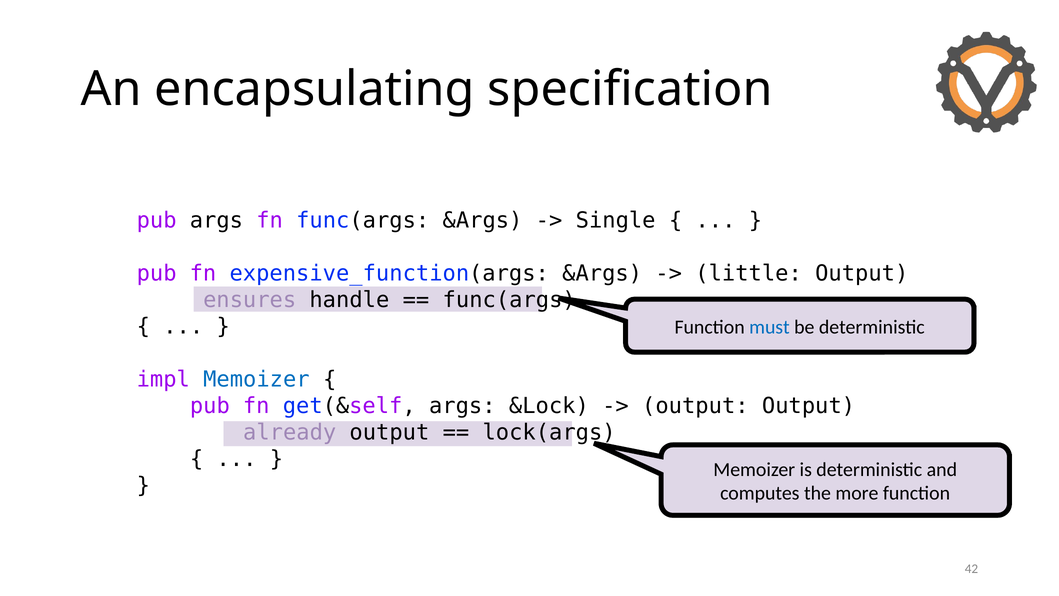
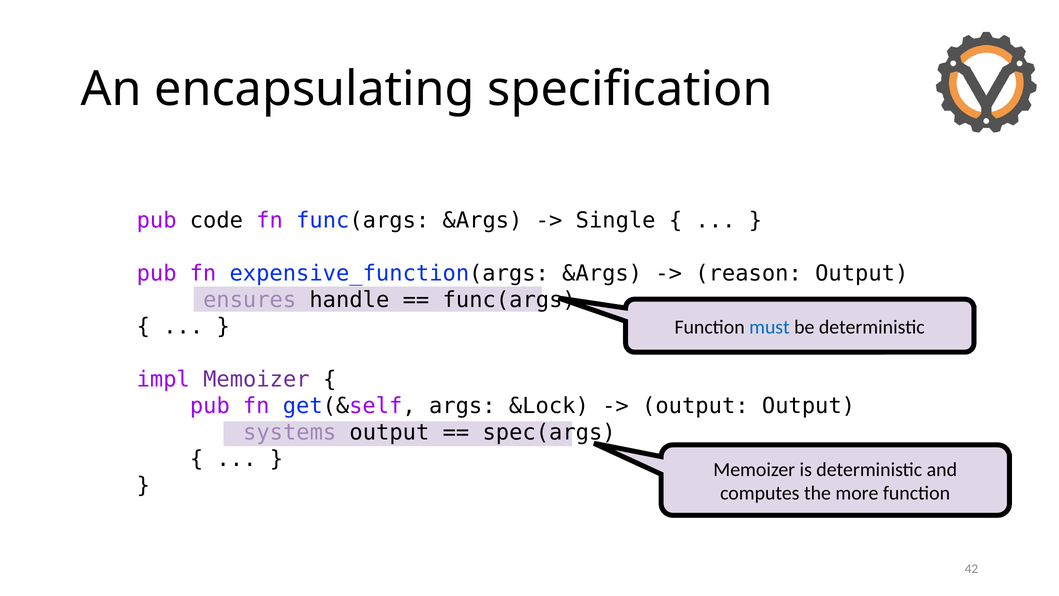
pub args: args -> code (216, 220)
little: little -> reason (749, 273)
Memoizer colour: blue -> purple (256, 379)
already: already -> systems (290, 432)
lock(args: lock(args -> spec(args (549, 432)
